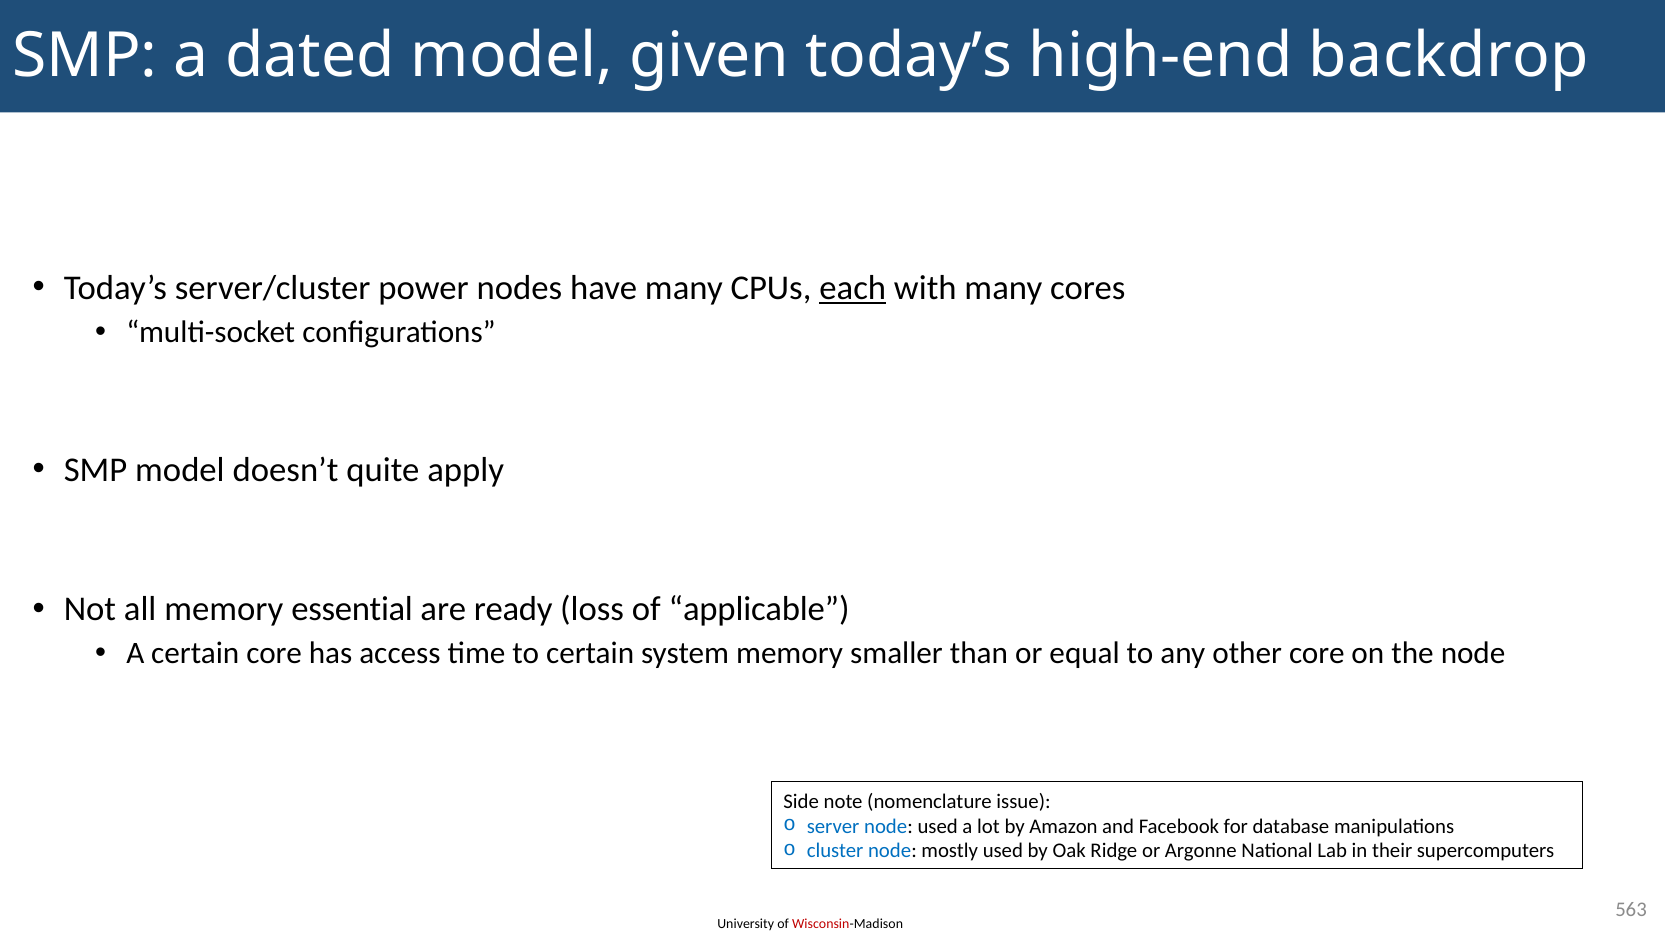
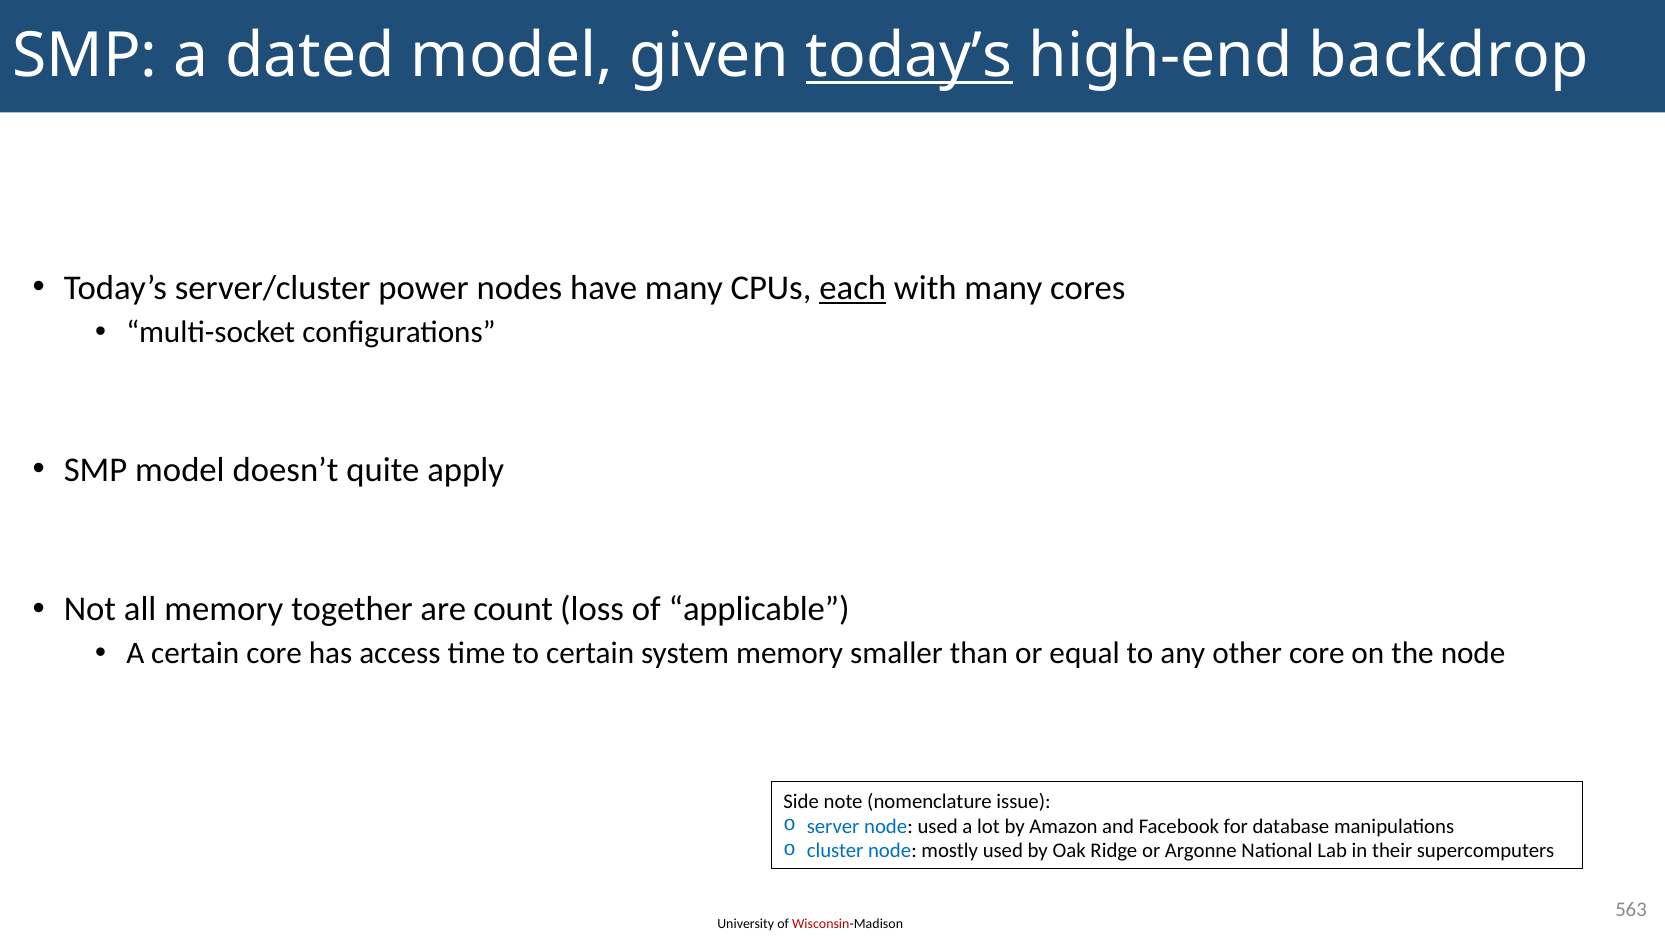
today’s underline: none -> present (909, 56)
essential: essential -> together (352, 609)
ready: ready -> count (513, 609)
